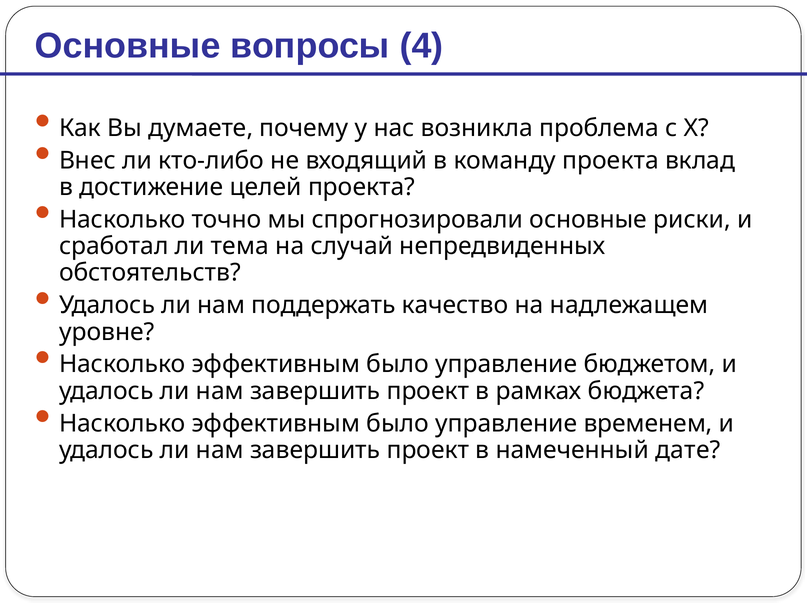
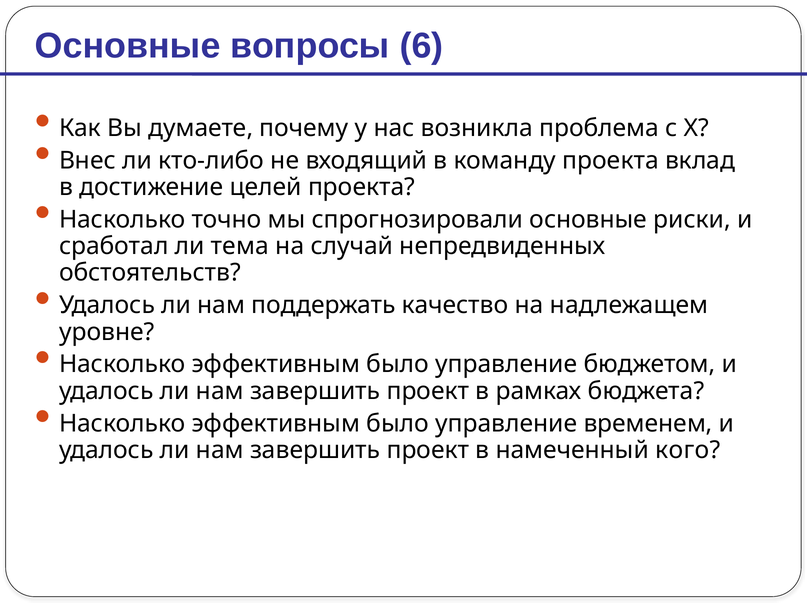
4: 4 -> 6 (421, 46)
дате: дате -> кого (688, 450)
